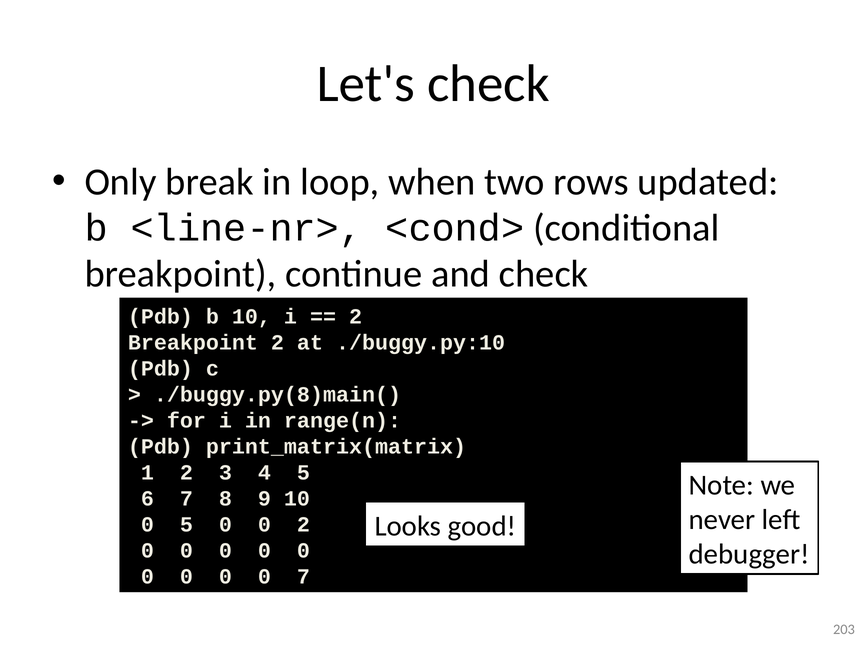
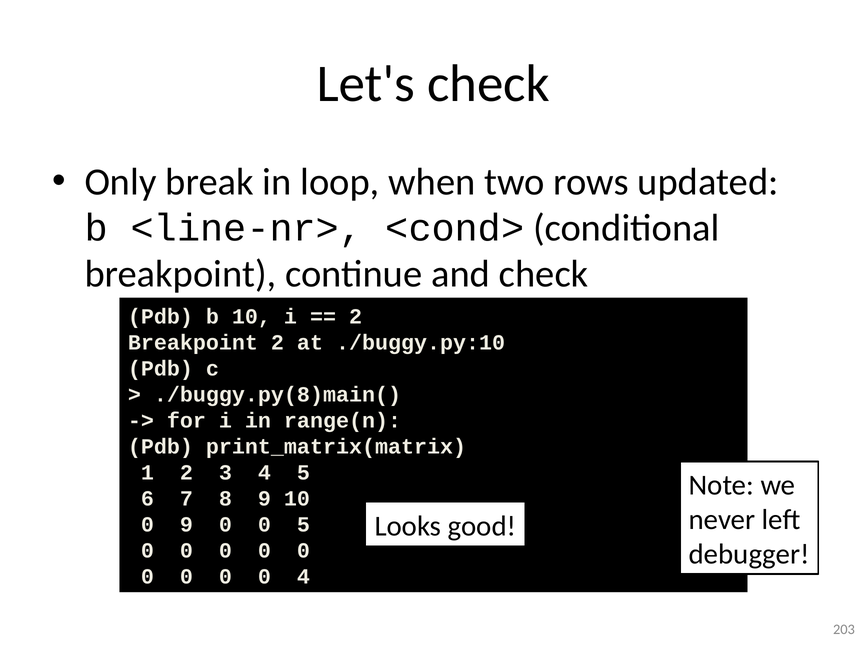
0 5: 5 -> 9 (186, 525)
0 2: 2 -> 5 (304, 525)
0 7: 7 -> 4 (304, 577)
